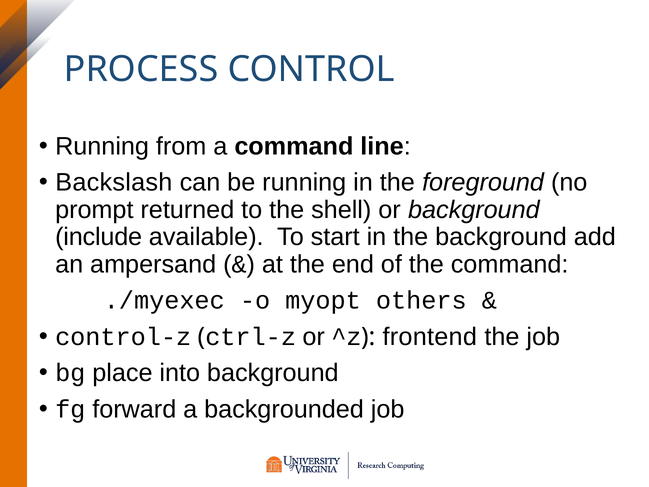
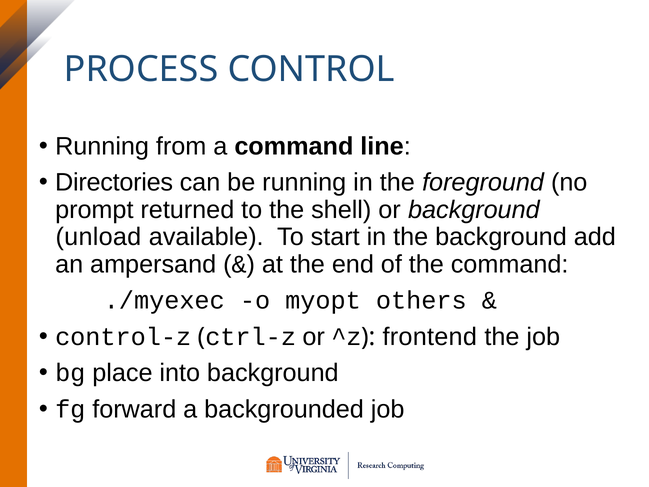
Backslash: Backslash -> Directories (114, 182)
include: include -> unload (98, 237)
